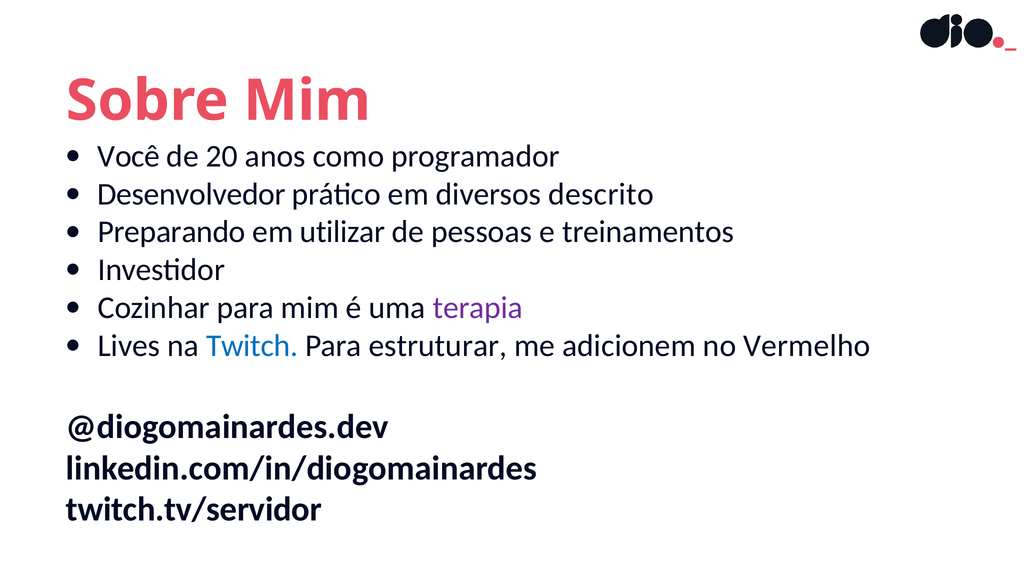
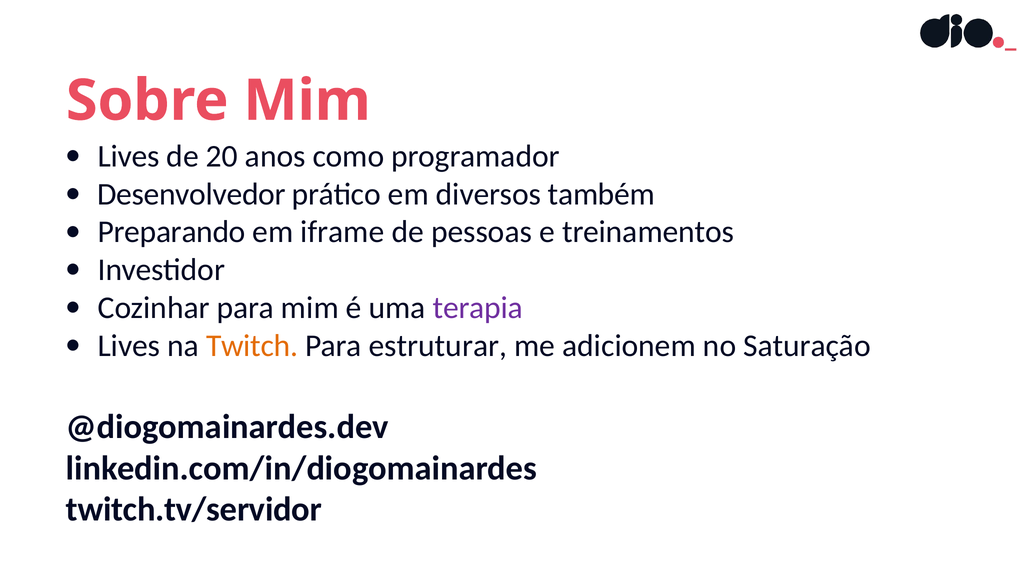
Você: Você -> Lives (129, 156)
descrito: descrito -> também (601, 194)
utilizar: utilizar -> iframe (342, 232)
Twitch colour: blue -> orange (252, 346)
Vermelho: Vermelho -> Saturação (807, 346)
